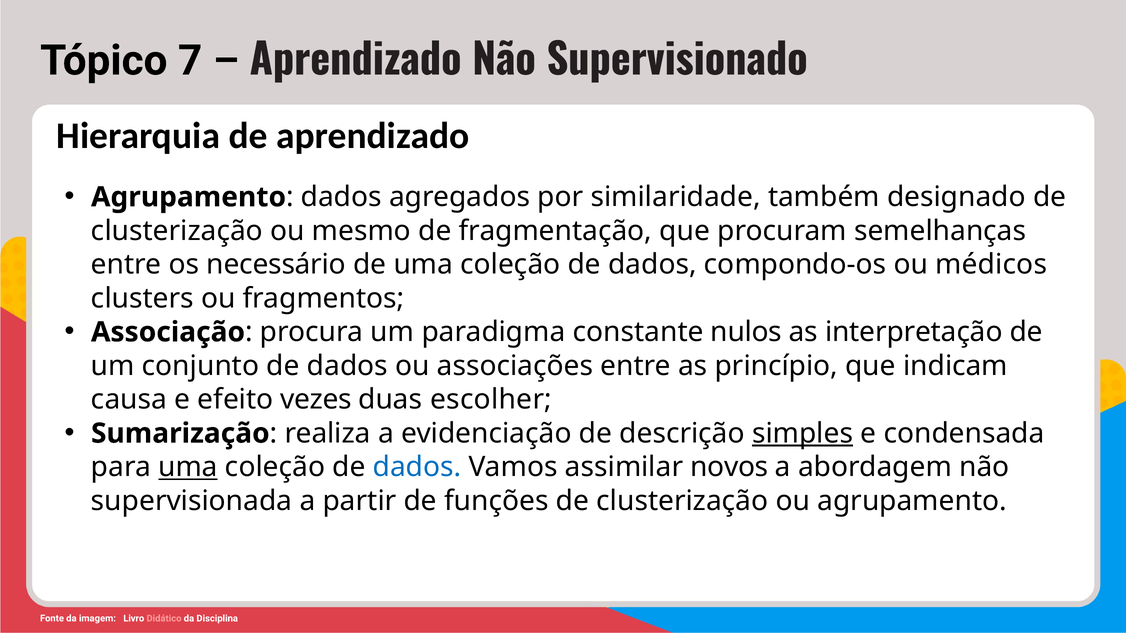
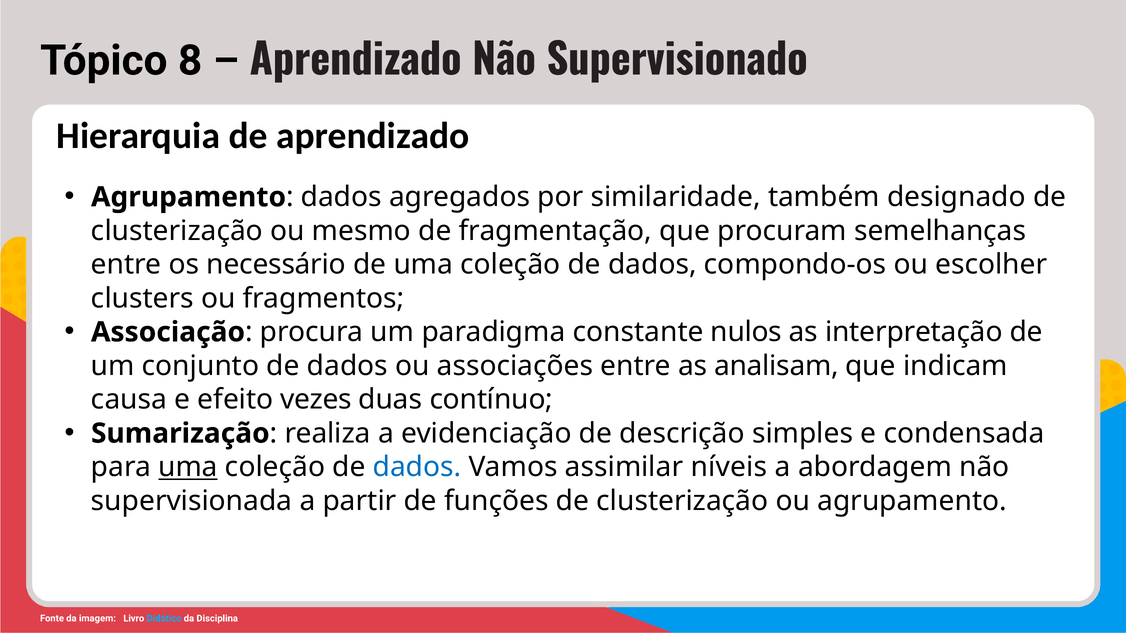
7: 7 -> 8 (190, 61)
médicos: médicos -> escolher (991, 265)
princípio: princípio -> analisam (776, 366)
escolher: escolher -> contínuo (491, 400)
simples underline: present -> none (803, 434)
novos: novos -> níveis (729, 467)
Didático colour: pink -> light blue (164, 619)
